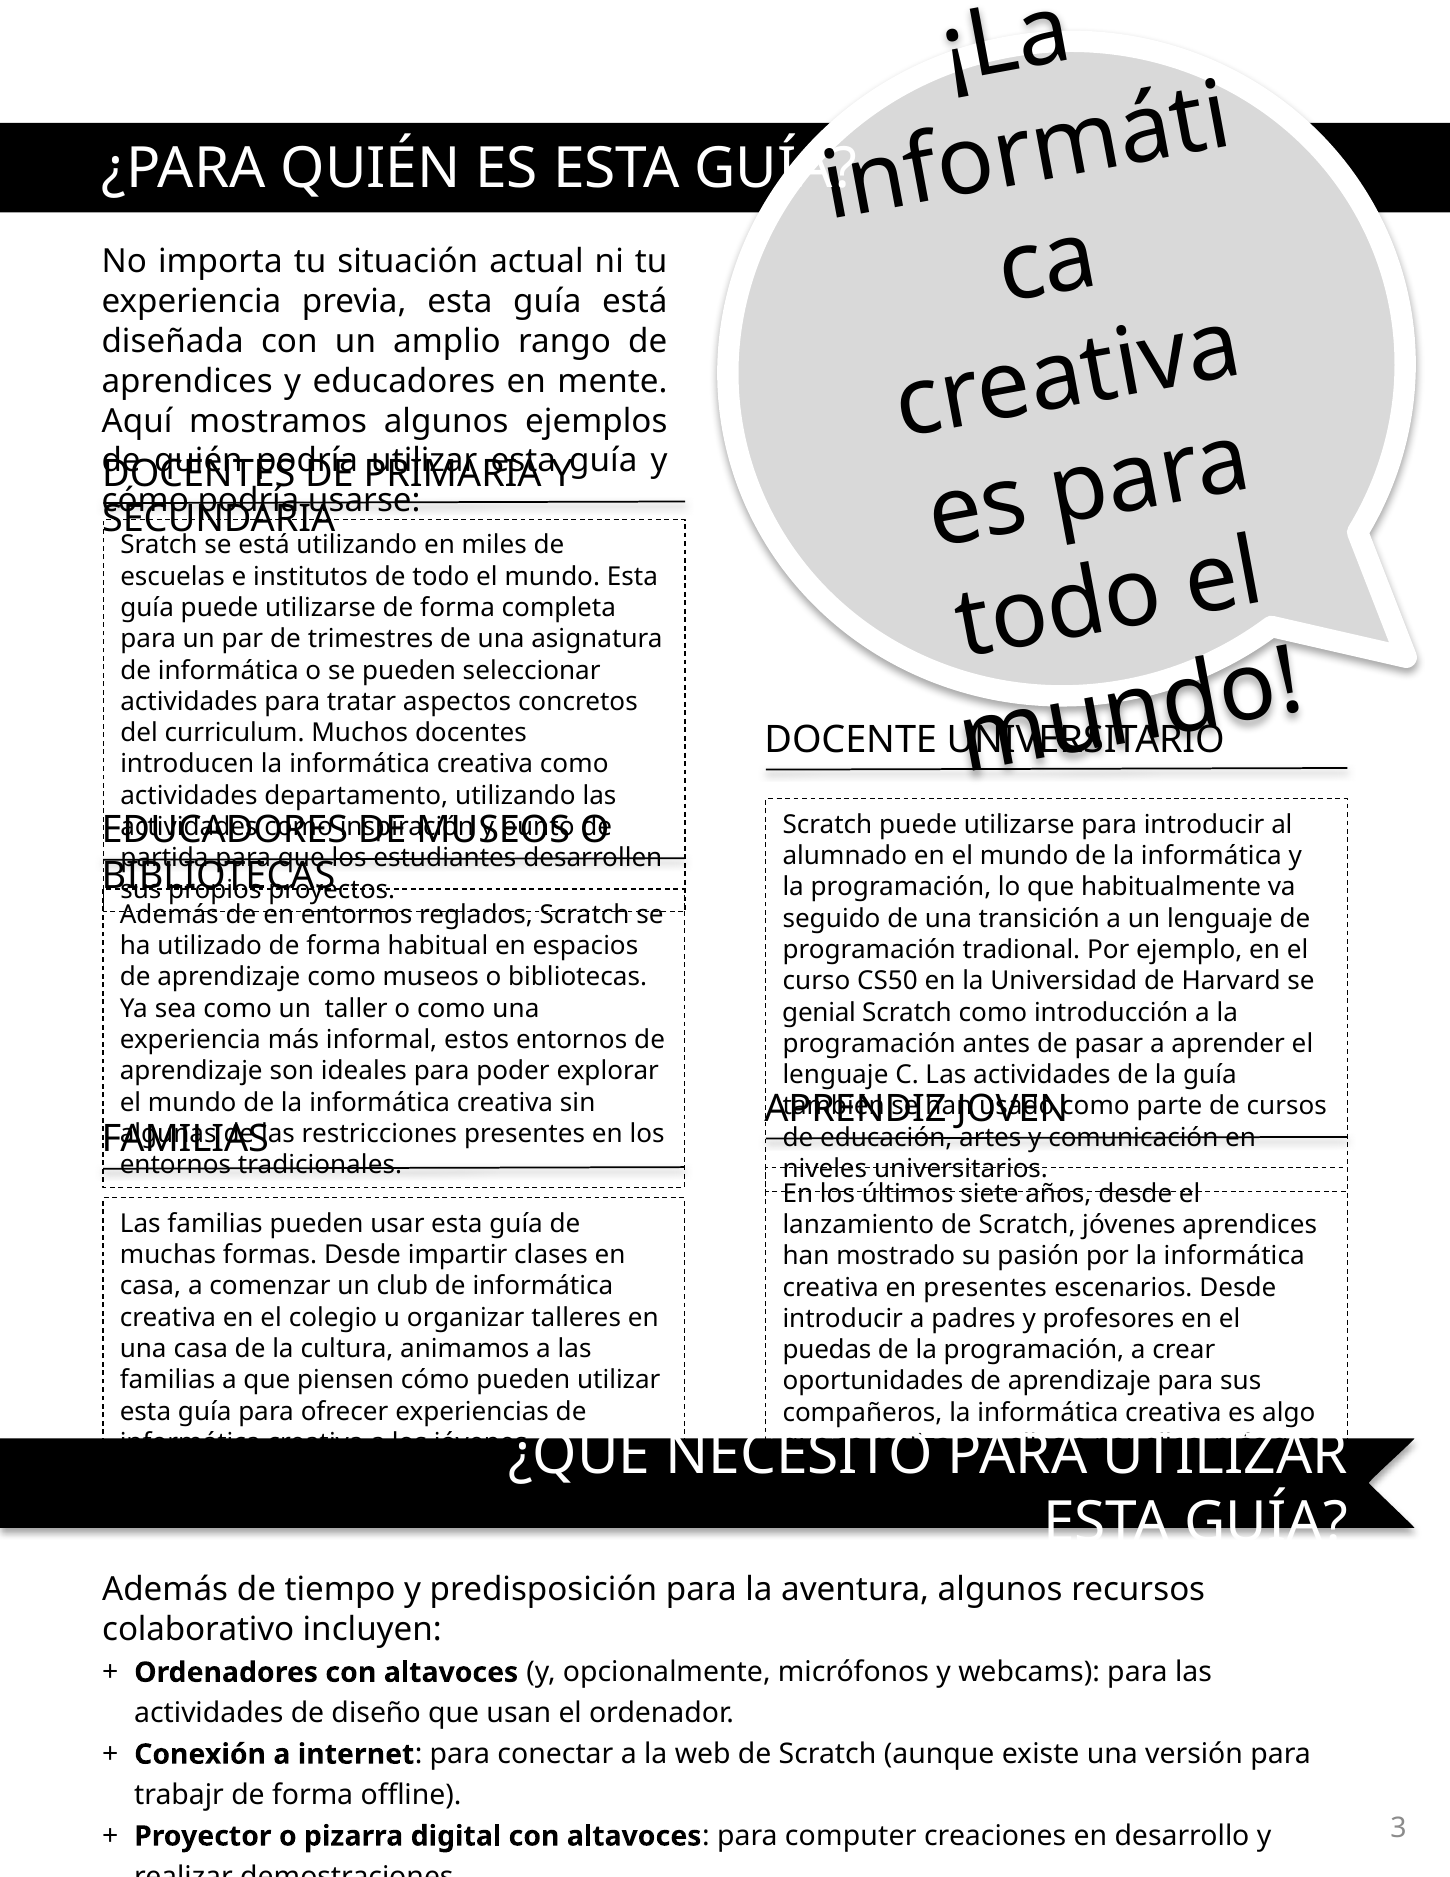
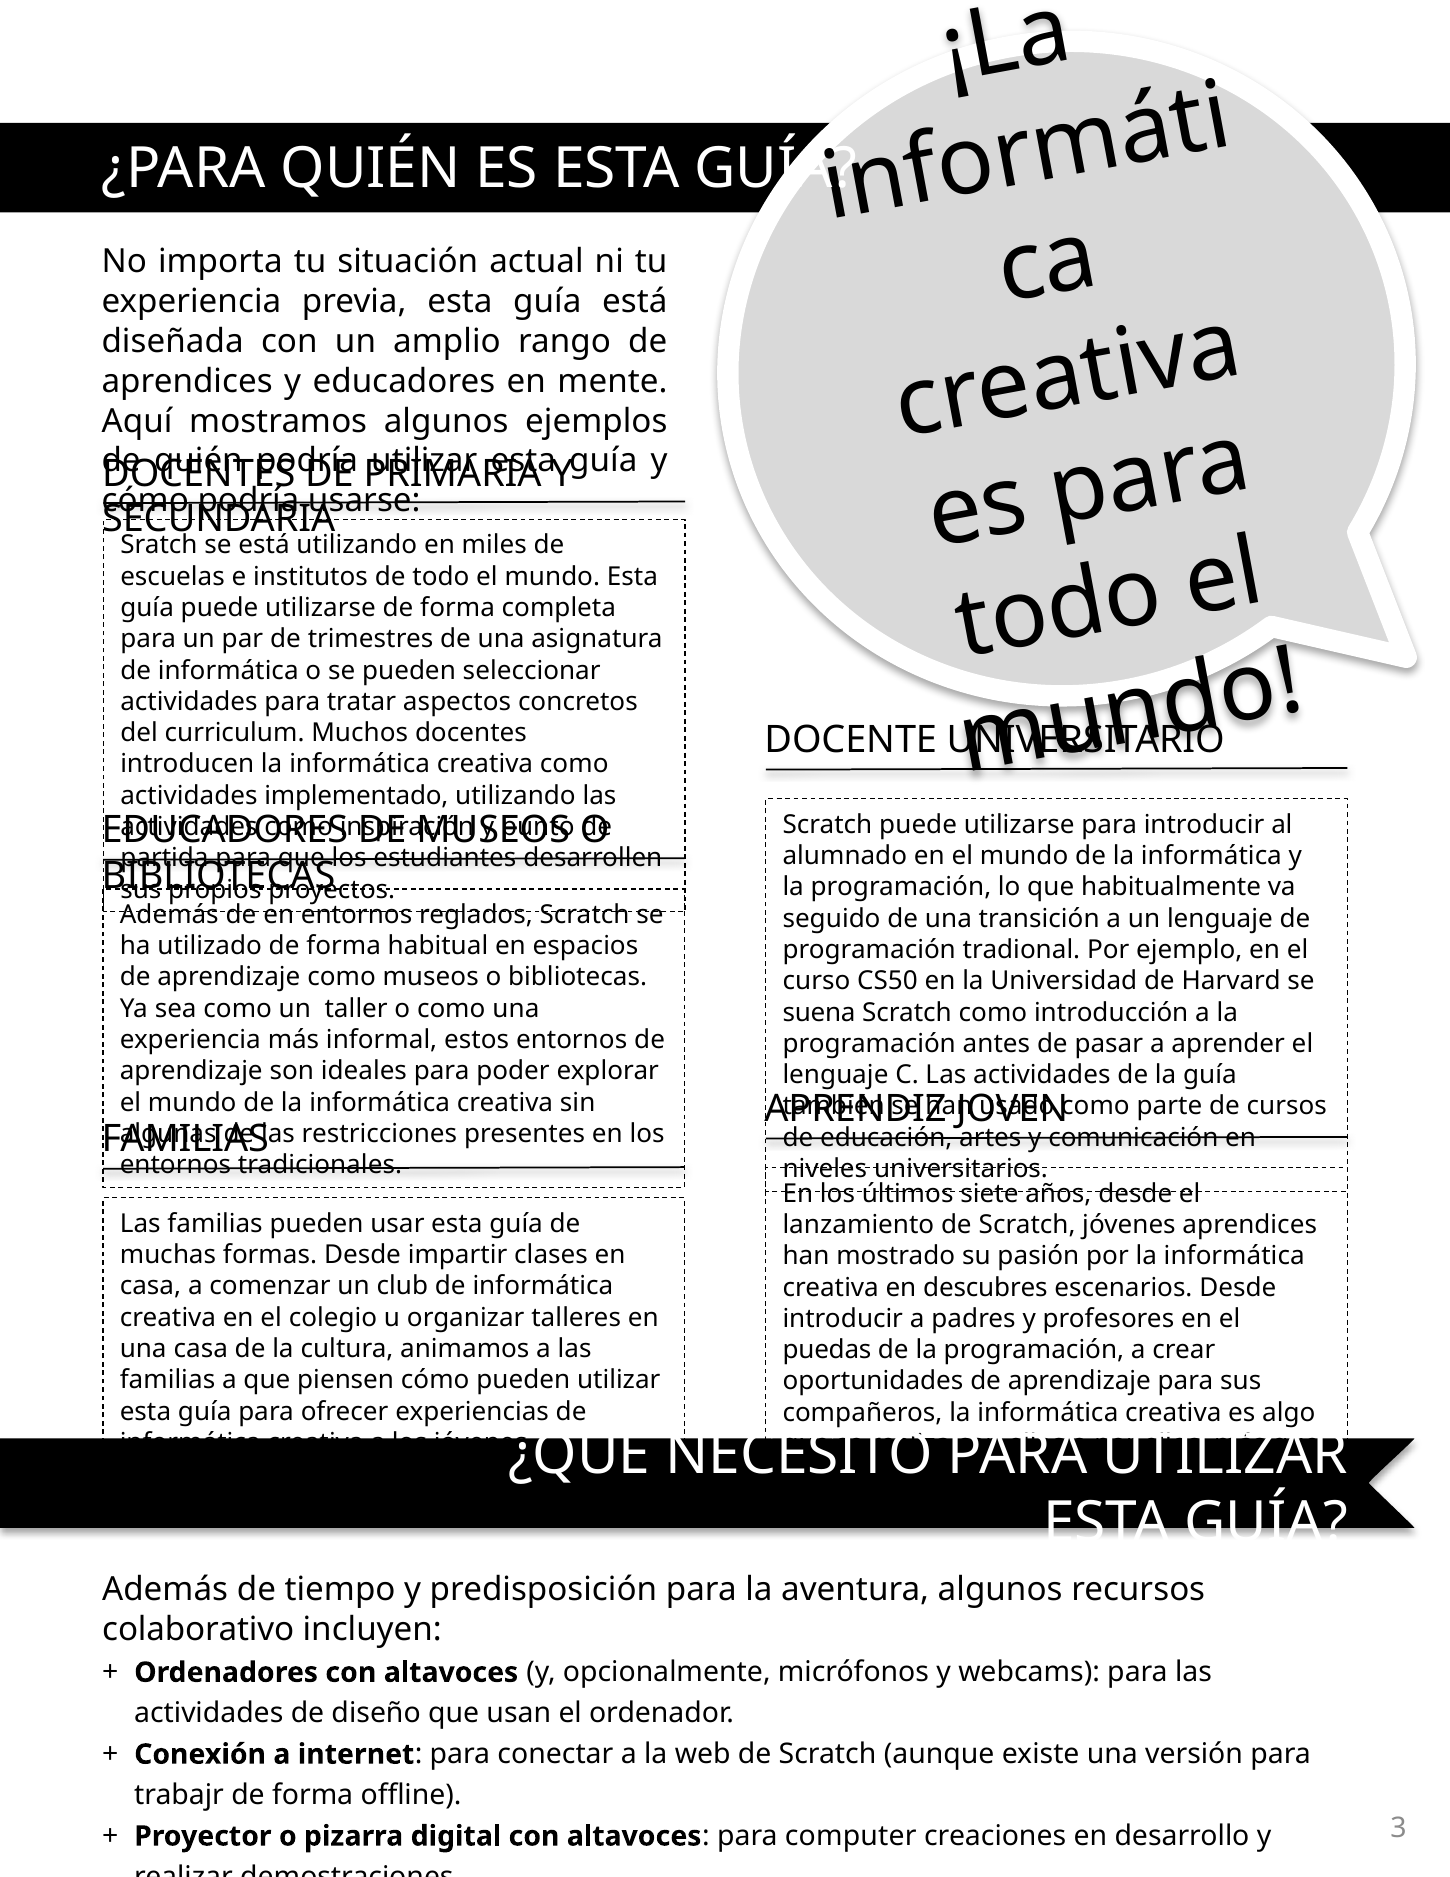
departamento: departamento -> implementado (356, 795)
genial: genial -> suena (819, 1012)
en presentes: presentes -> descubres (985, 1287)
